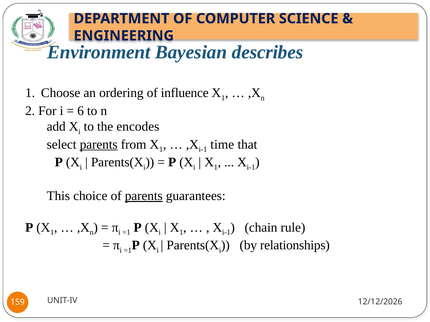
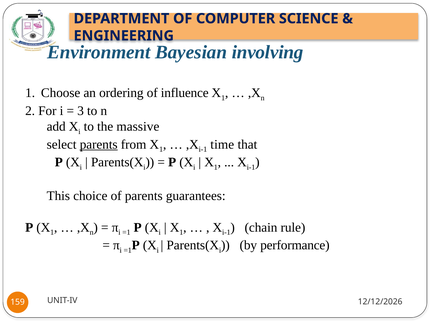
describes: describes -> involving (268, 52)
6: 6 -> 3 (81, 111)
encodes: encodes -> massive (138, 127)
parents underline: present -> none (144, 196)
relationships: relationships -> performance (295, 246)
